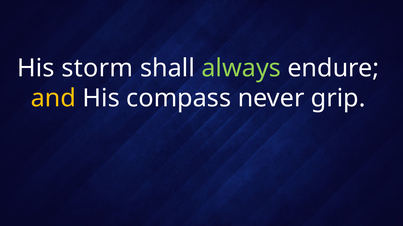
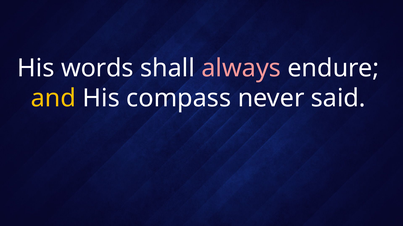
storm: storm -> words (97, 68)
always colour: light green -> pink (241, 68)
grip: grip -> said (338, 99)
